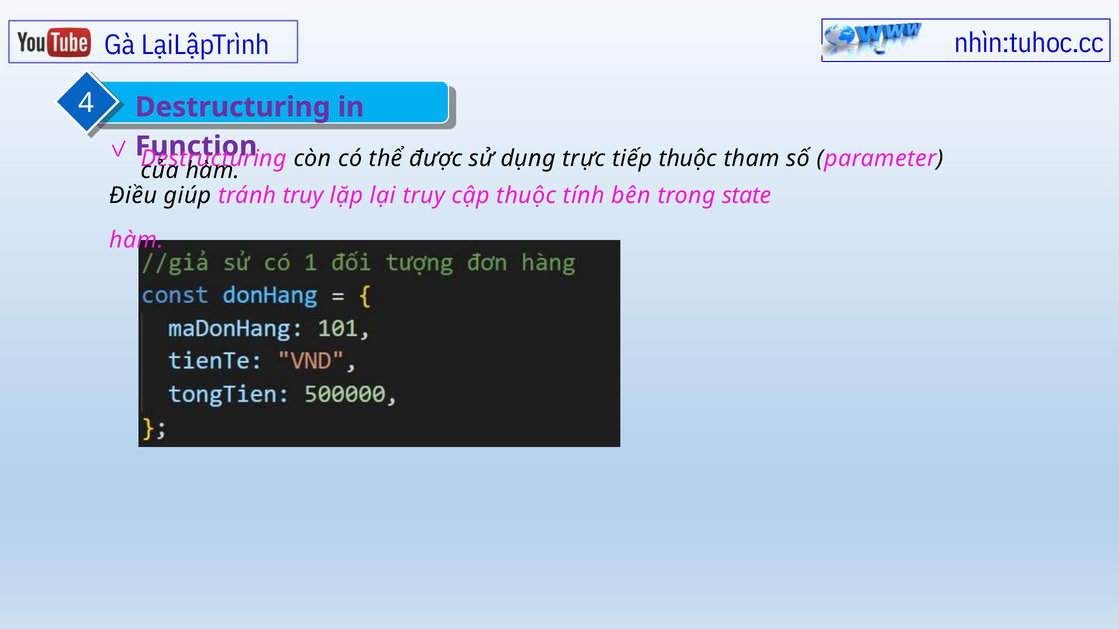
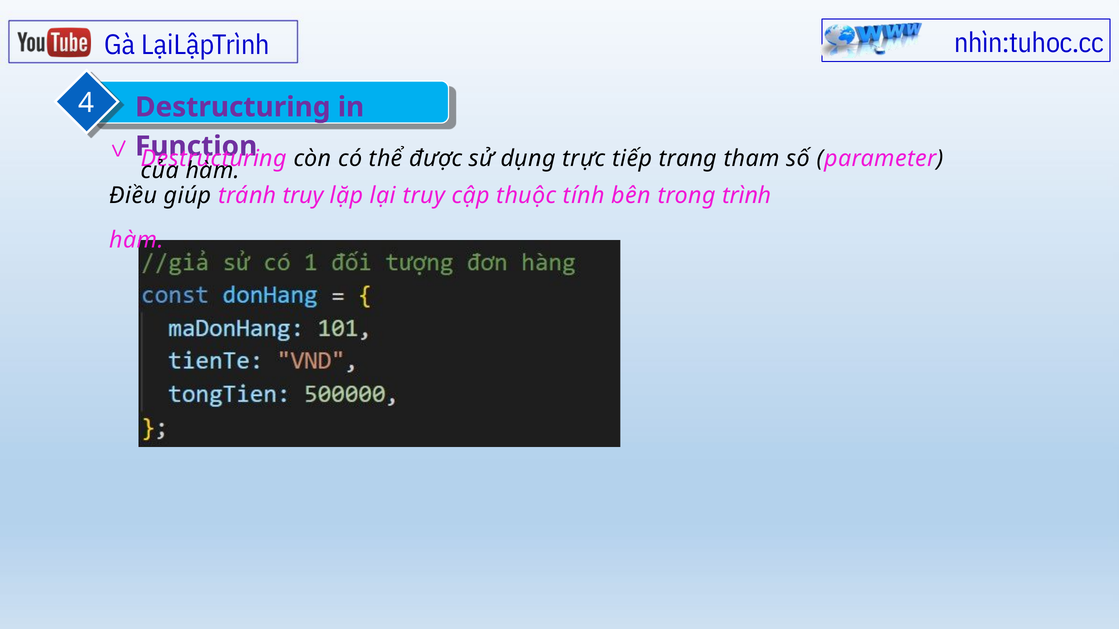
tiếp thuộc: thuộc -> trang (688, 159)
state: state -> trình (747, 196)
